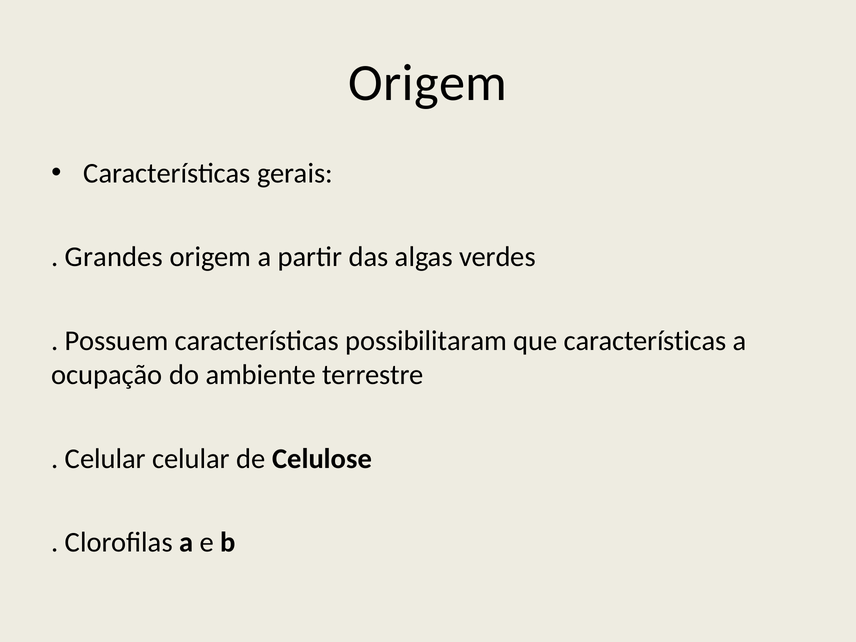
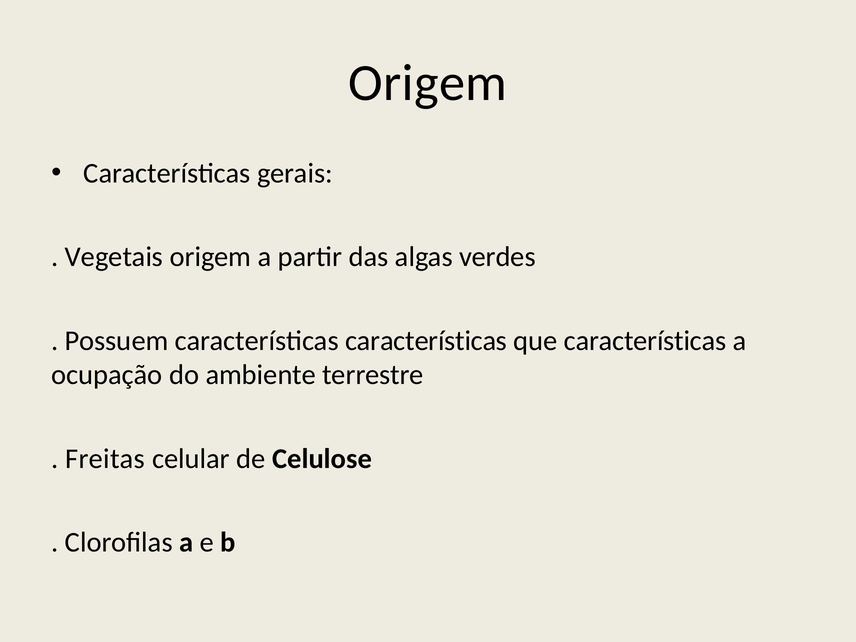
Grandes: Grandes -> Vegetais (114, 257)
características possibilitaram: possibilitaram -> características (426, 341)
Celular: Celular -> Freitas (105, 459)
